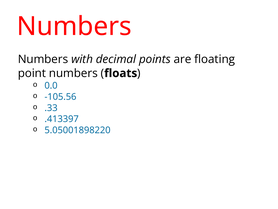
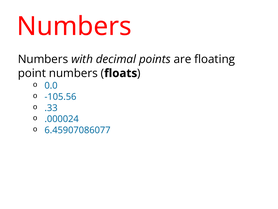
.413397: .413397 -> .000024 (62, 119)
5.05001898220: 5.05001898220 -> 6.45907086077 (77, 130)
